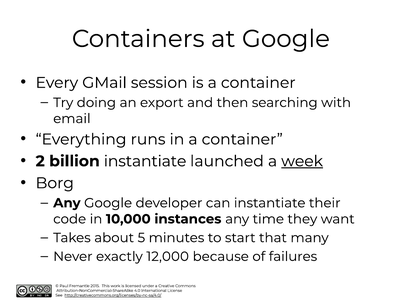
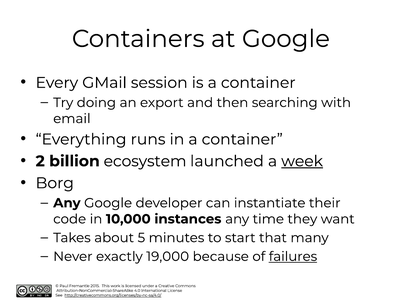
billion instantiate: instantiate -> ecosystem (145, 161)
12,000: 12,000 -> 19,000 (168, 257)
failures underline: none -> present (293, 257)
